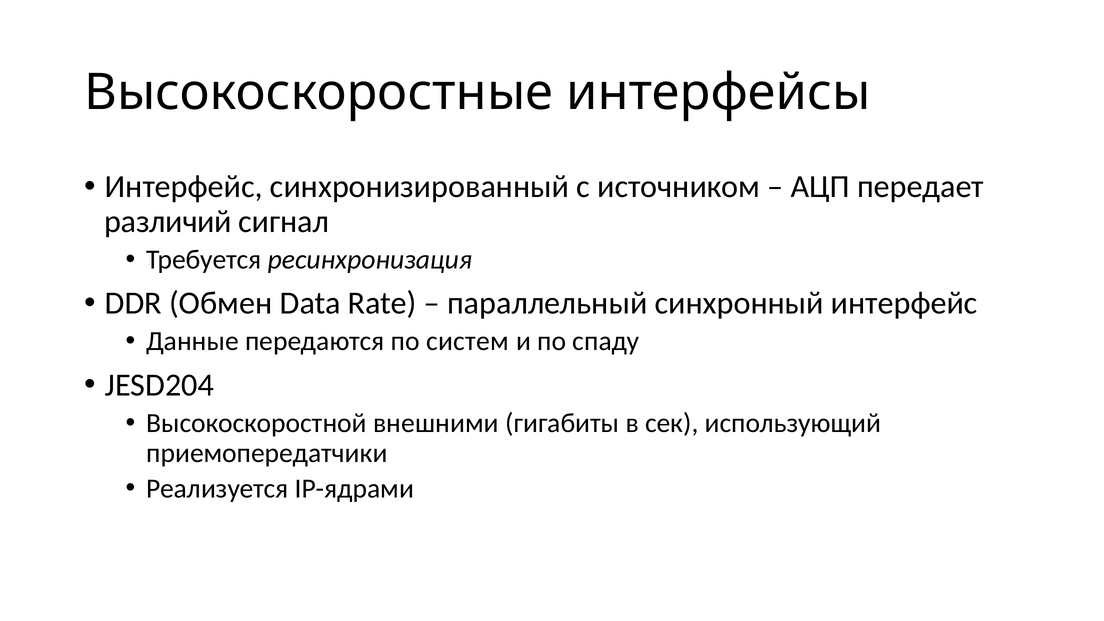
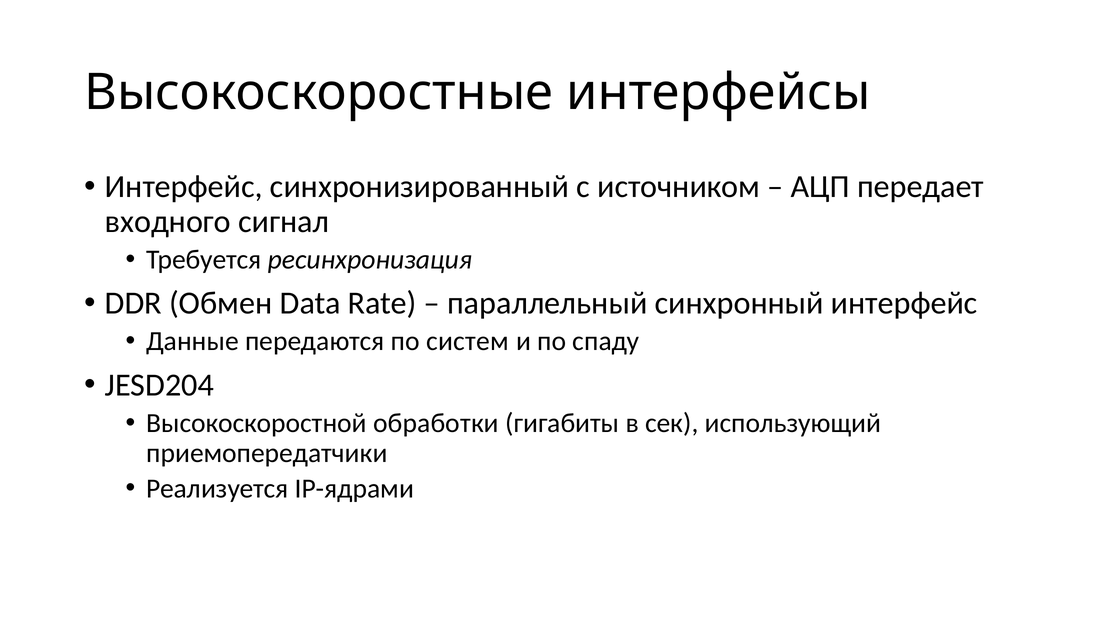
различий: различий -> входного (168, 221)
внешними: внешними -> обработки (436, 423)
